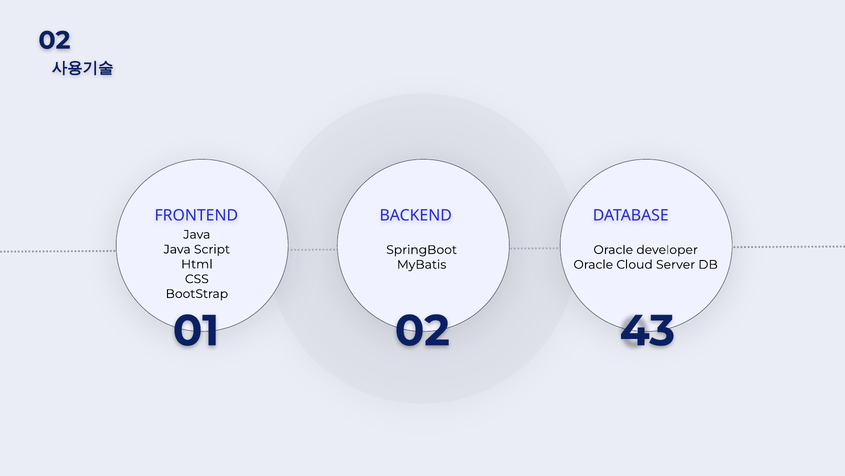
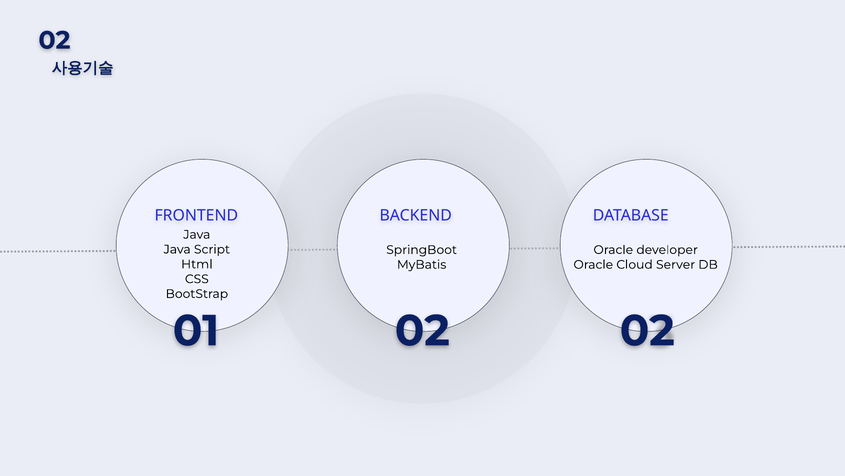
02 43: 43 -> 02 (647, 330)
